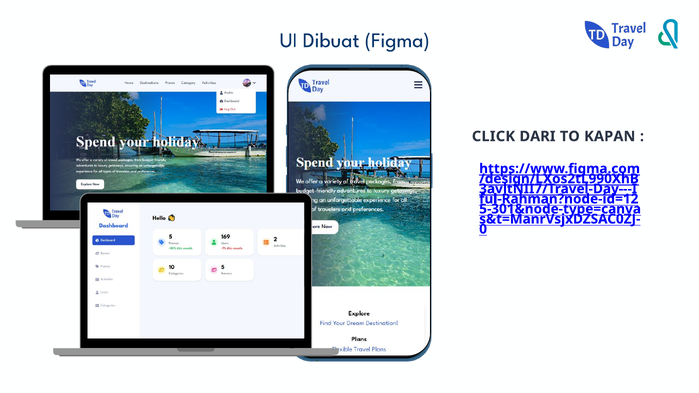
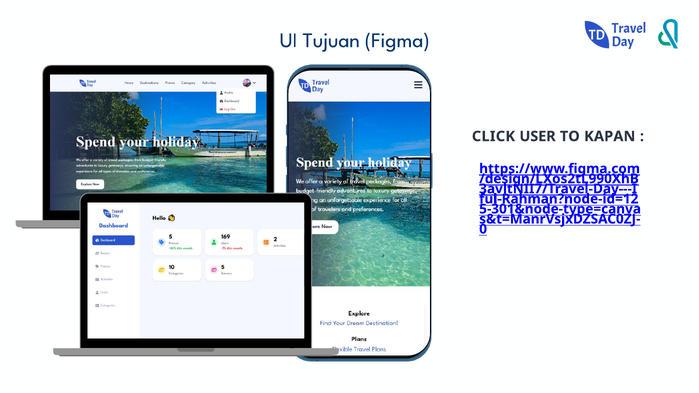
Dibuat: Dibuat -> Tujuan (331, 40)
DARI: DARI -> USER (538, 136)
